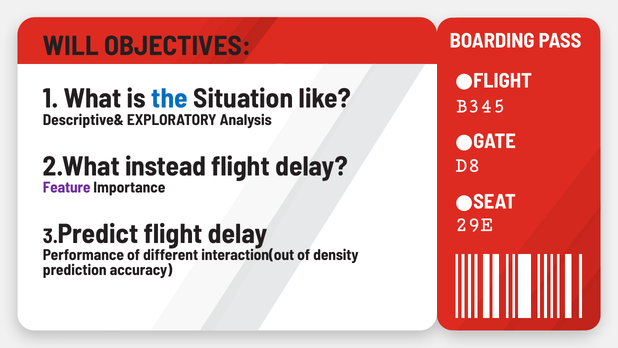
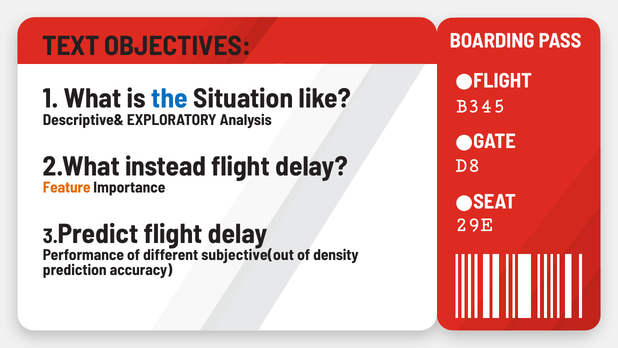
WILL: WILL -> TEXT (71, 46)
Feature colour: purple -> orange (67, 187)
interaction(out: interaction(out -> subjective(out (248, 255)
